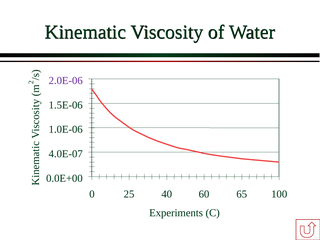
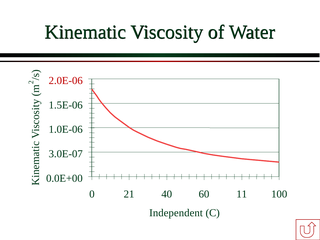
2.0E-06 colour: purple -> red (66, 81)
4.0E-07: 4.0E-07 -> 3.0E-07 (66, 154)
25: 25 -> 21 (129, 194)
65: 65 -> 11 (242, 194)
Experiments: Experiments -> Independent (176, 213)
